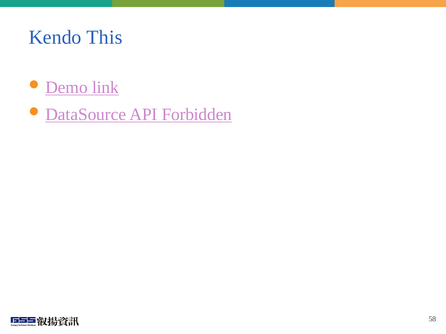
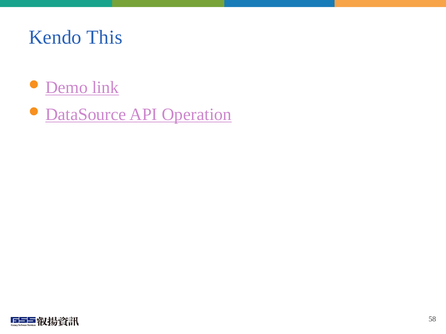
Forbidden: Forbidden -> Operation (197, 115)
